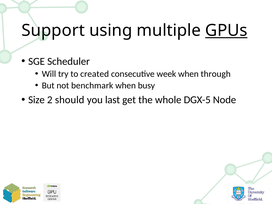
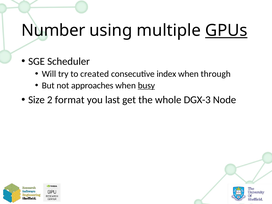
Support: Support -> Number (53, 30)
week: week -> index (166, 74)
benchmark: benchmark -> approaches (92, 85)
busy underline: none -> present (146, 85)
should: should -> format (70, 100)
DGX-5: DGX-5 -> DGX-3 (197, 100)
